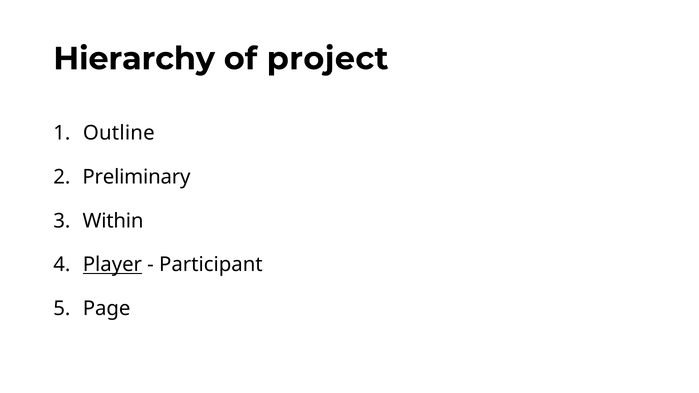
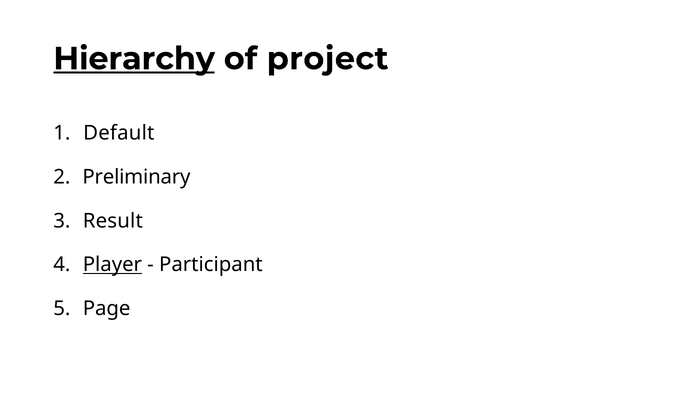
Hierarchy underline: none -> present (134, 59)
Outline: Outline -> Default (119, 133)
Within: Within -> Result (113, 221)
